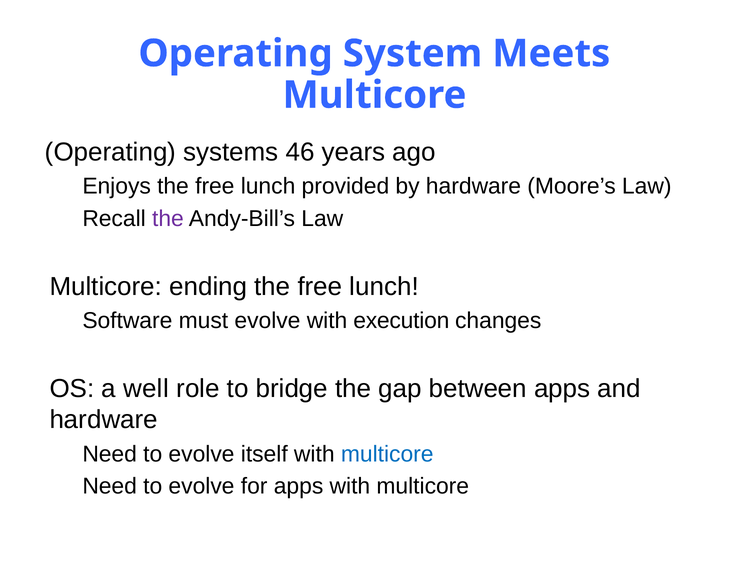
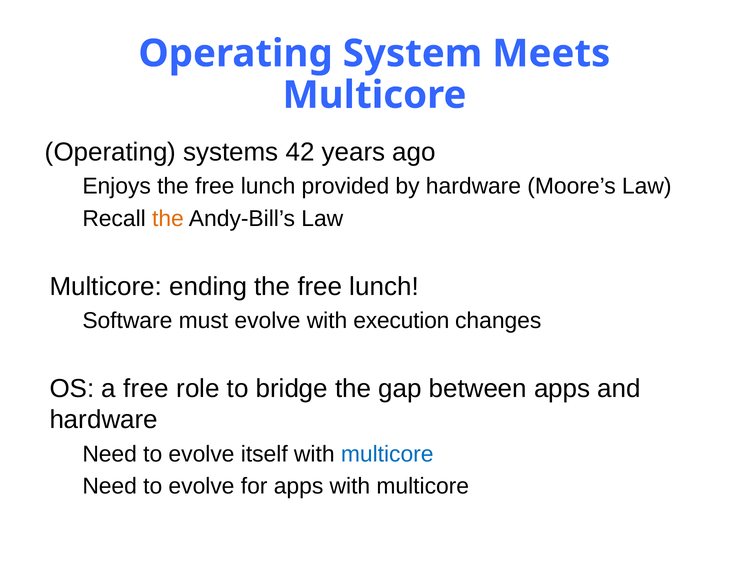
46: 46 -> 42 (300, 152)
the colour: purple -> orange (168, 219)
a well: well -> free (146, 389)
